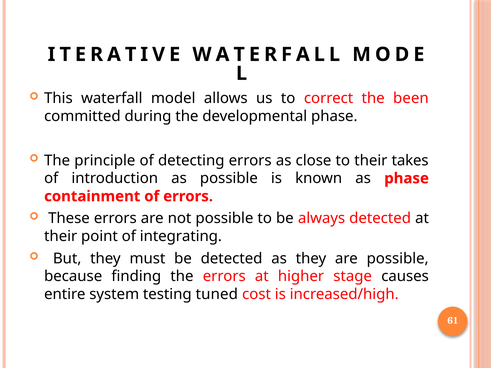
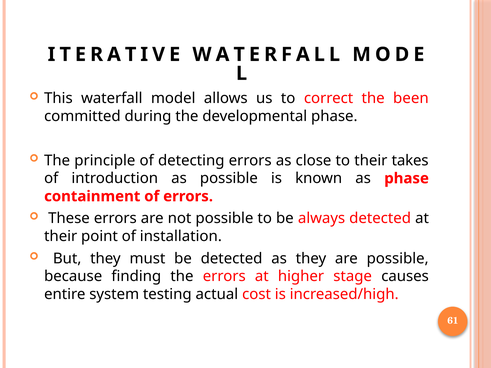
integrating: integrating -> installation (181, 237)
tuned: tuned -> actual (217, 295)
